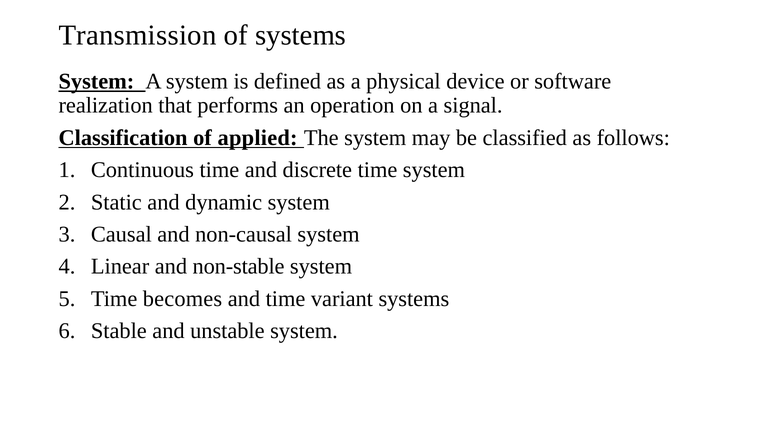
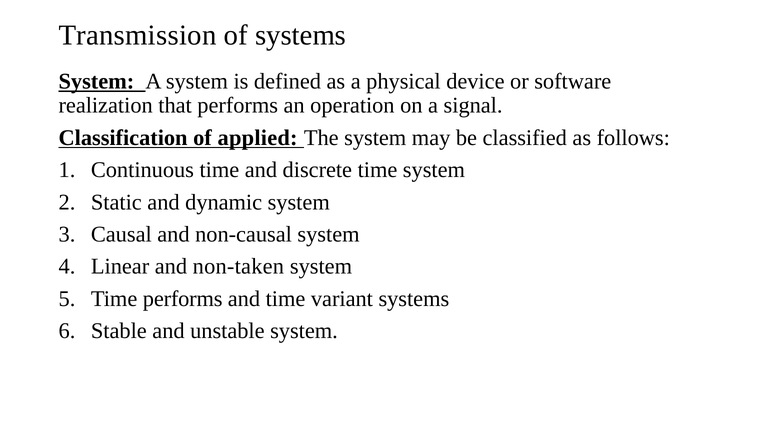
non-stable: non-stable -> non-taken (238, 267)
Time becomes: becomes -> performs (183, 299)
